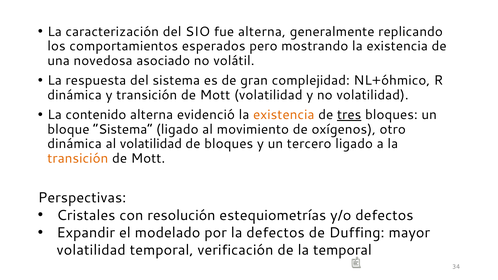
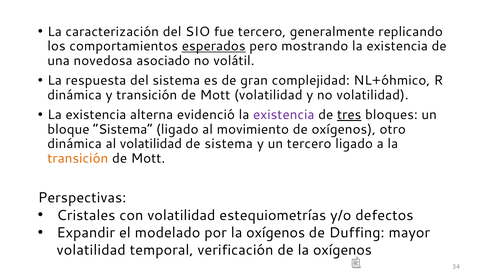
fue alterna: alterna -> tercero (262, 32)
esperados underline: none -> present (214, 46)
contenido: contenido -> existencia (96, 115)
existencia colour: orange -> purple (284, 115)
de bloques: bloques -> sistema (229, 144)
con resolución: resolución -> volatilidad (181, 215)
por la defectos: defectos -> oxígenos (276, 233)
de la temporal: temporal -> oxígenos (342, 250)
